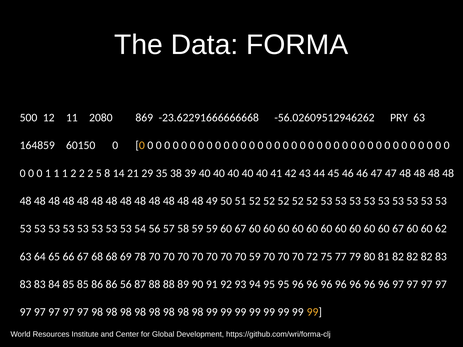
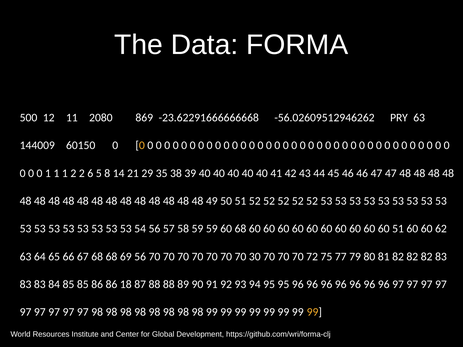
164859: 164859 -> 144009 (37, 146)
2 2 2: 2 -> 6 (90, 173)
59 60 67: 67 -> 68 (240, 229)
60 60 67: 67 -> 51 (398, 229)
69 78: 78 -> 56 (140, 257)
70 59: 59 -> 30 (255, 257)
86 56: 56 -> 18 (126, 285)
